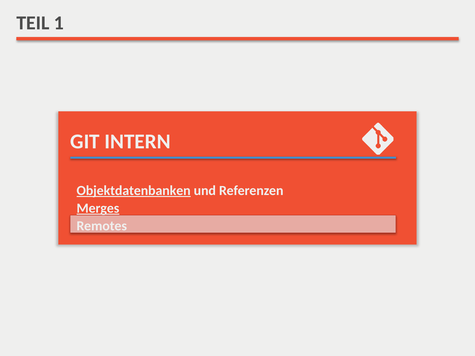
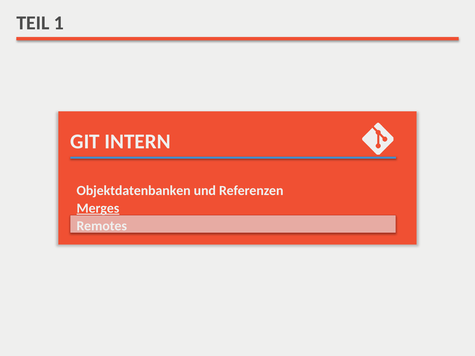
Objektdatenbanken underline: present -> none (134, 191)
